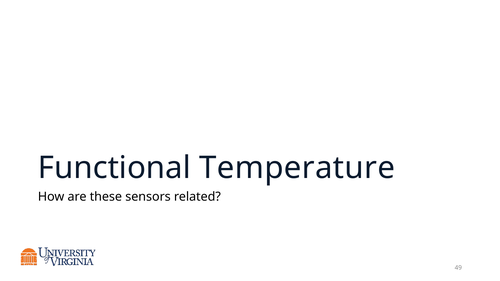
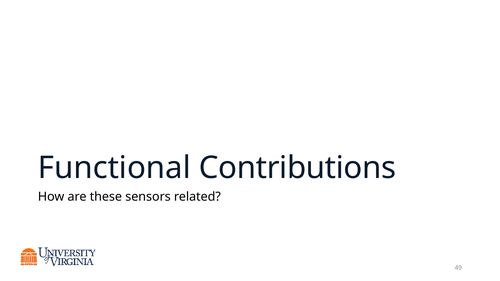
Temperature: Temperature -> Contributions (297, 168)
